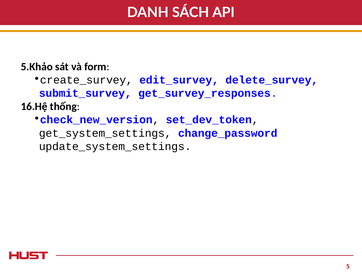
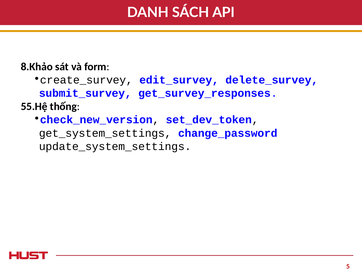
5.Khảo: 5.Khảo -> 8.Khảo (37, 67)
16.Hệ: 16.Hệ -> 55.Hệ (34, 106)
